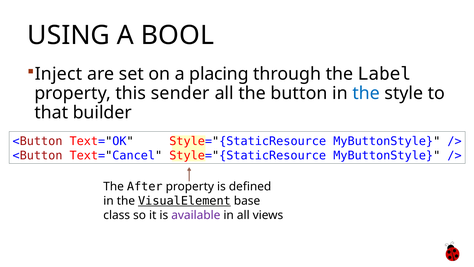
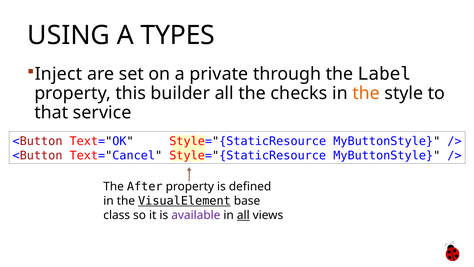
BOOL: BOOL -> TYPES (178, 35)
placing: placing -> private (219, 74)
sender: sender -> builder (180, 93)
button: button -> checks (299, 93)
the colour: blue -> orange (366, 93)
builder: builder -> service (102, 112)
all underline: none -> present (243, 215)
